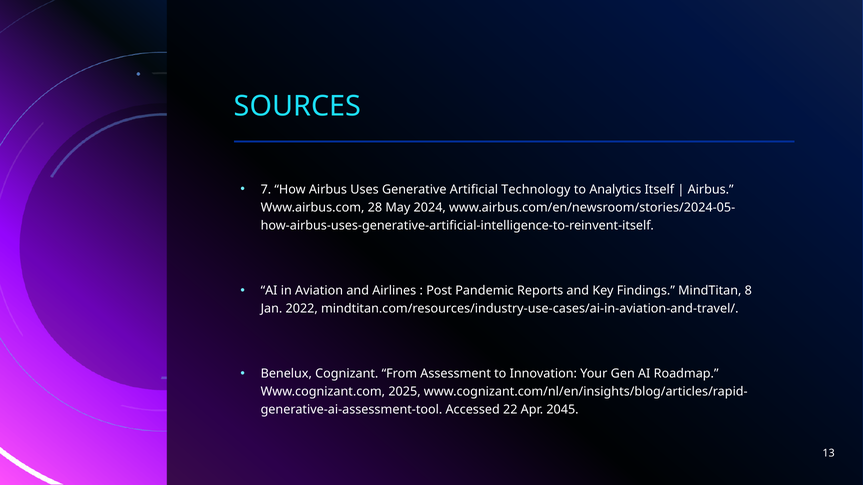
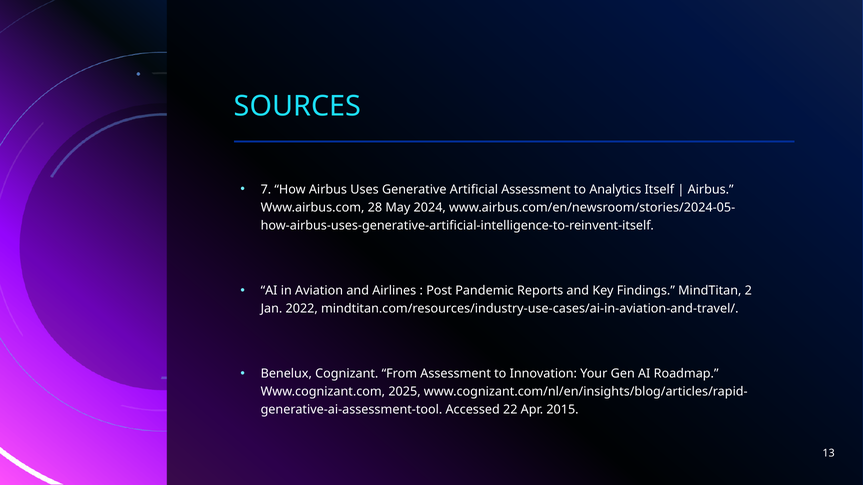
Artificial Technology: Technology -> Assessment (536, 190)
8: 8 -> 2 (748, 291)
2045: 2045 -> 2015 (562, 410)
